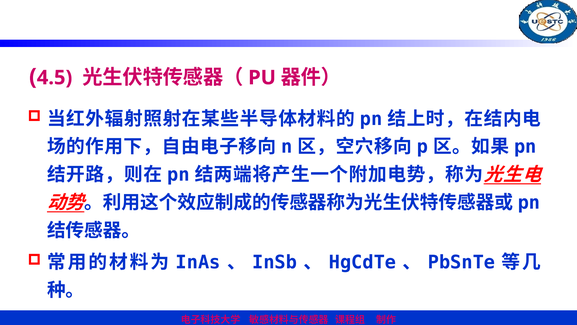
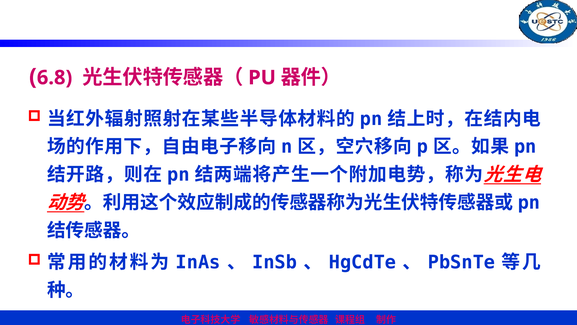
4.5: 4.5 -> 6.8 (55, 78)
